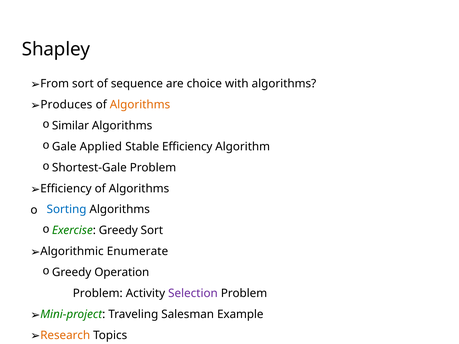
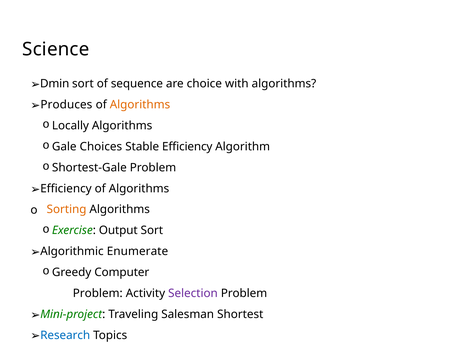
Shapley: Shapley -> Science (56, 49)
From: From -> Dmin (55, 84)
Similar: Similar -> Locally (70, 126)
Applied: Applied -> Choices (101, 147)
Sorting colour: blue -> orange (67, 210)
Exercise Greedy: Greedy -> Output (118, 231)
Operation: Operation -> Computer (122, 273)
Example: Example -> Shortest (240, 314)
Research colour: orange -> blue (65, 335)
